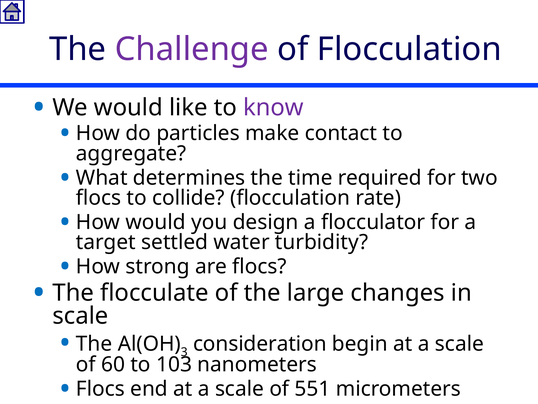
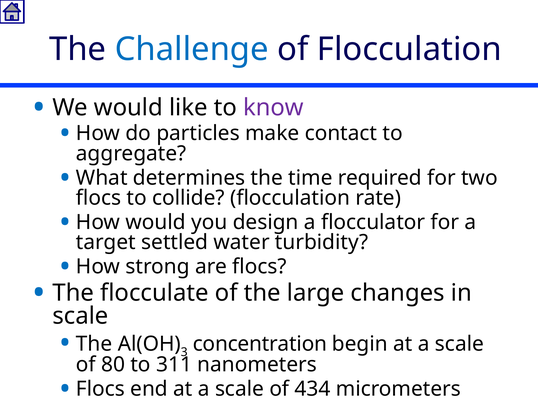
Challenge colour: purple -> blue (192, 49)
consideration: consideration -> concentration (260, 344)
60: 60 -> 80 (113, 364)
103: 103 -> 311 (174, 364)
551: 551 -> 434 (312, 389)
